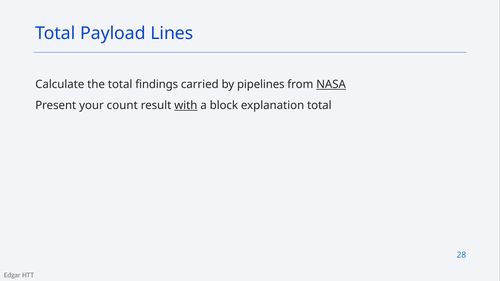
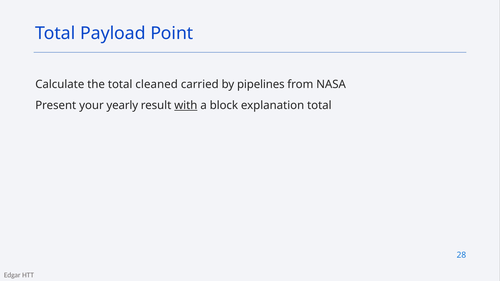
Lines: Lines -> Point (172, 33)
findings: findings -> cleaned (157, 84)
NASA underline: present -> none (331, 84)
count: count -> yearly (122, 105)
